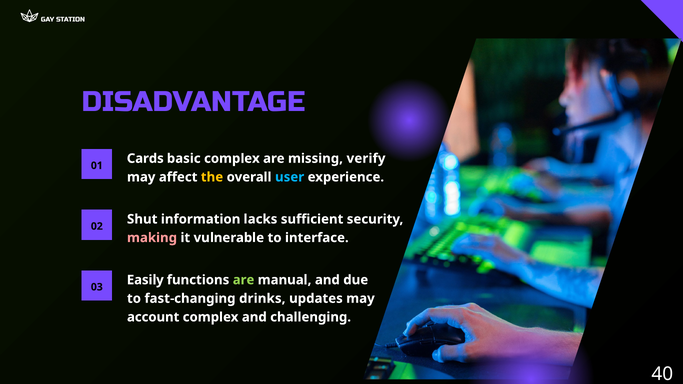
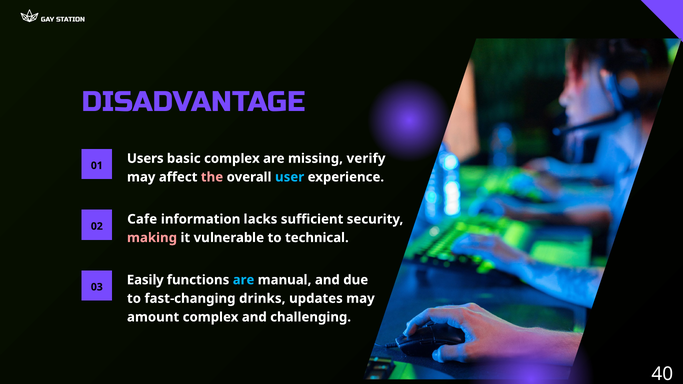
Cards: Cards -> Users (145, 159)
the colour: yellow -> pink (212, 177)
Shut: Shut -> Cafe (142, 219)
interface: interface -> technical (317, 238)
are colour: light green -> light blue (244, 280)
account: account -> amount (153, 317)
